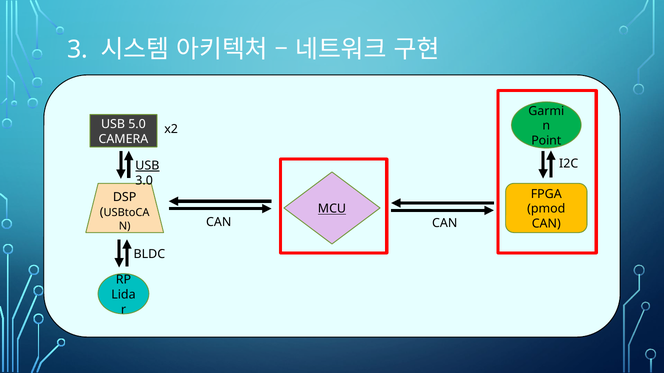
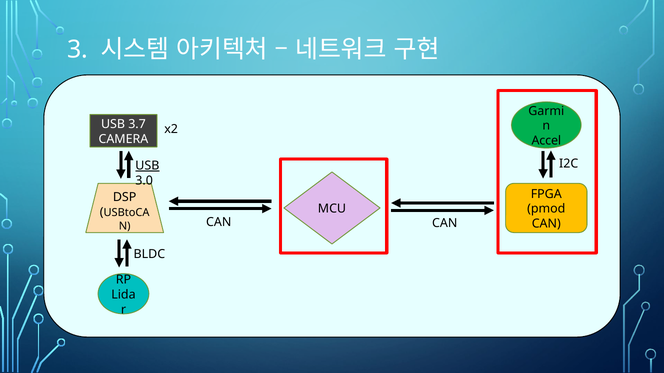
5.0: 5.0 -> 3.7 (137, 124)
Point: Point -> Accel (546, 141)
MCU underline: present -> none (332, 209)
